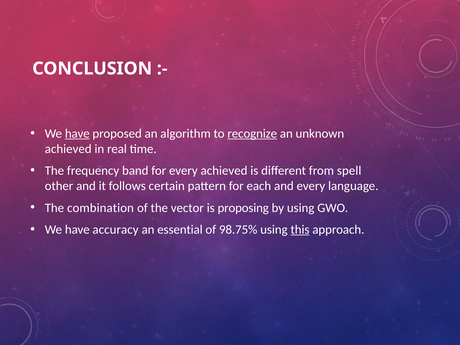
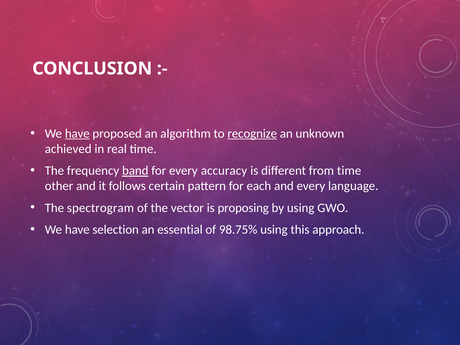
band underline: none -> present (135, 171)
every achieved: achieved -> accuracy (224, 171)
from spell: spell -> time (349, 171)
combination: combination -> spectrogram (100, 208)
accuracy: accuracy -> selection (116, 230)
this underline: present -> none (300, 230)
